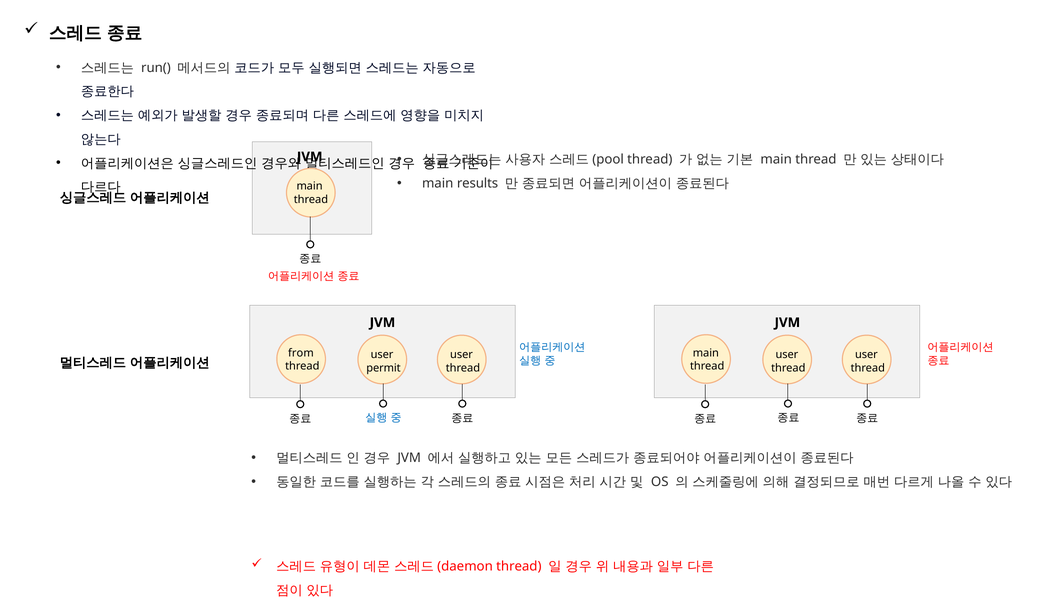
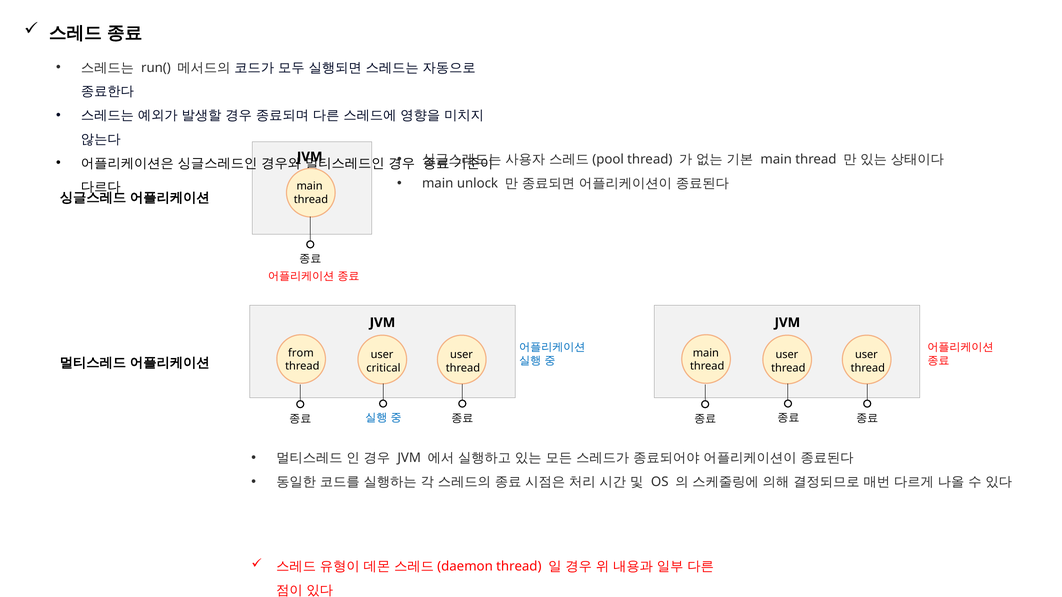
results: results -> unlock (477, 184)
permit: permit -> critical (383, 368)
